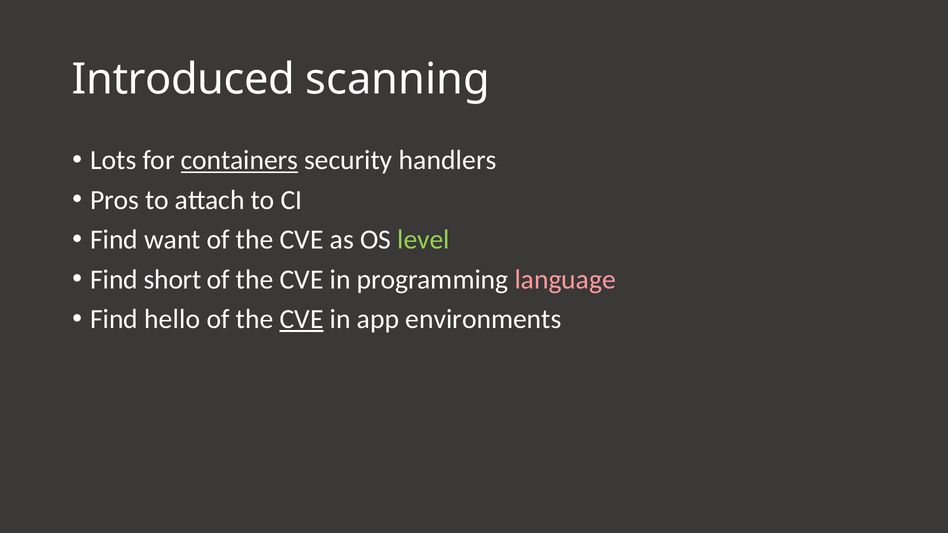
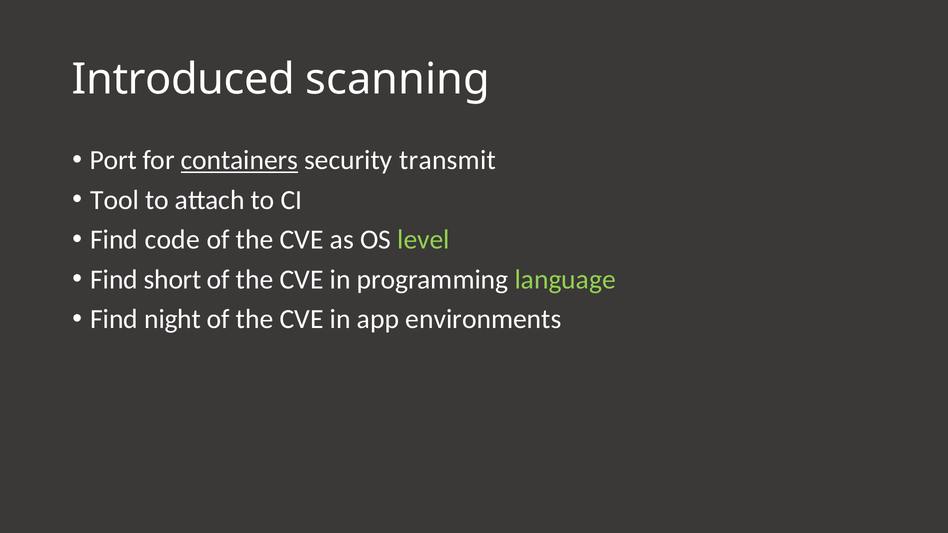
Lots: Lots -> Port (113, 160)
handlers: handlers -> transmit (448, 160)
Pros: Pros -> Tool (115, 200)
want: want -> code (172, 240)
language colour: pink -> light green (565, 280)
hello: hello -> night (173, 319)
CVE underline: present -> none (302, 319)
